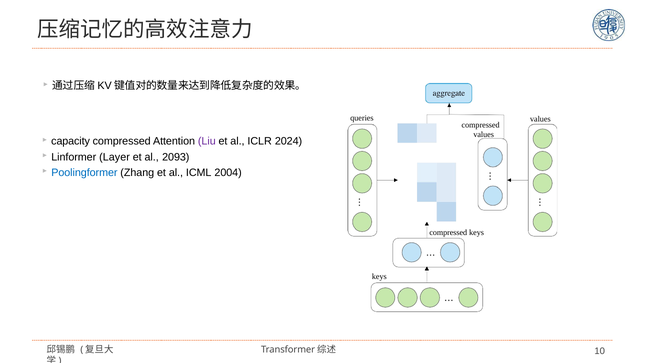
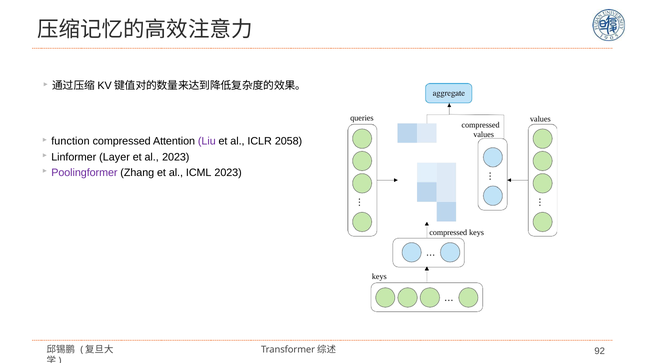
capacity: capacity -> function (70, 141)
2024: 2024 -> 2058 (289, 141)
al 2093: 2093 -> 2023 (176, 157)
Poolingformer colour: blue -> purple (84, 172)
ICML 2004: 2004 -> 2023 (228, 172)
10: 10 -> 92 (600, 351)
